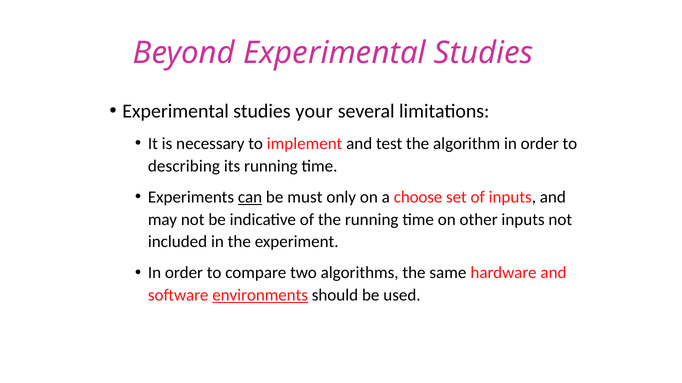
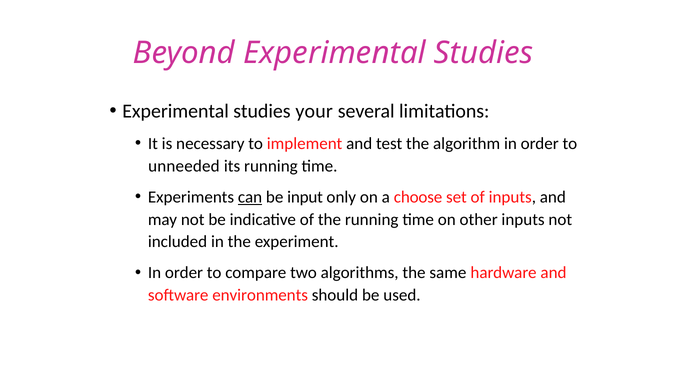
describing: describing -> unneeded (184, 166)
must: must -> input (305, 197)
environments underline: present -> none (260, 296)
